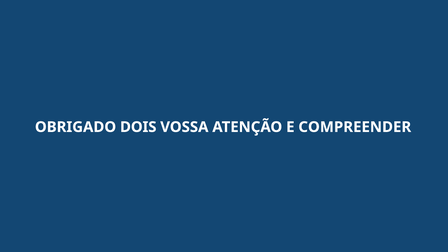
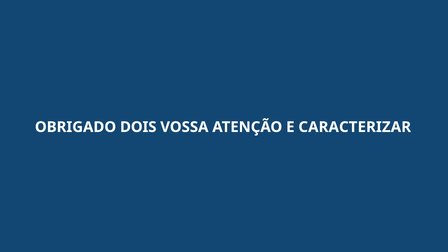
COMPREENDER: COMPREENDER -> CARACTERIZAR (355, 127)
